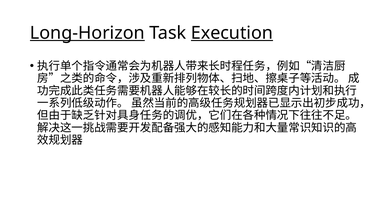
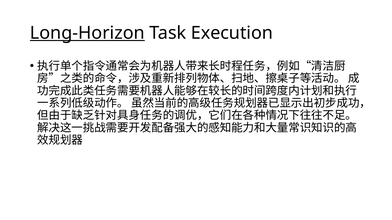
Execution underline: present -> none (232, 33)
